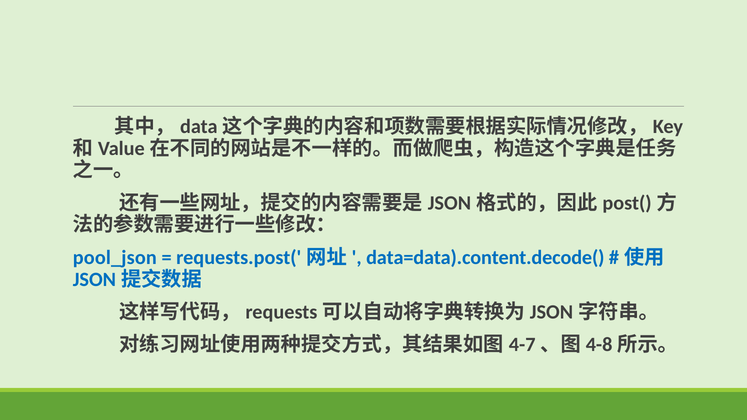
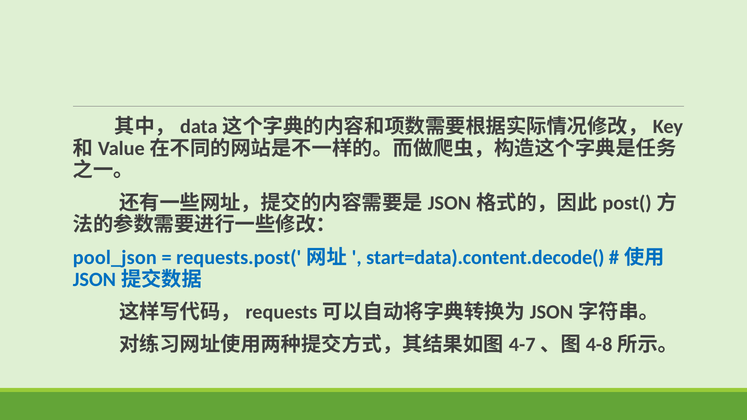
data=data).content.decode(: data=data).content.decode( -> start=data).content.decode( (485, 258)
